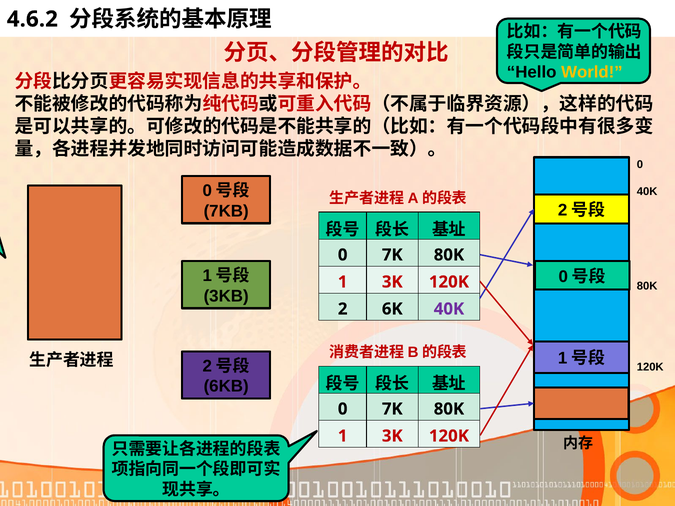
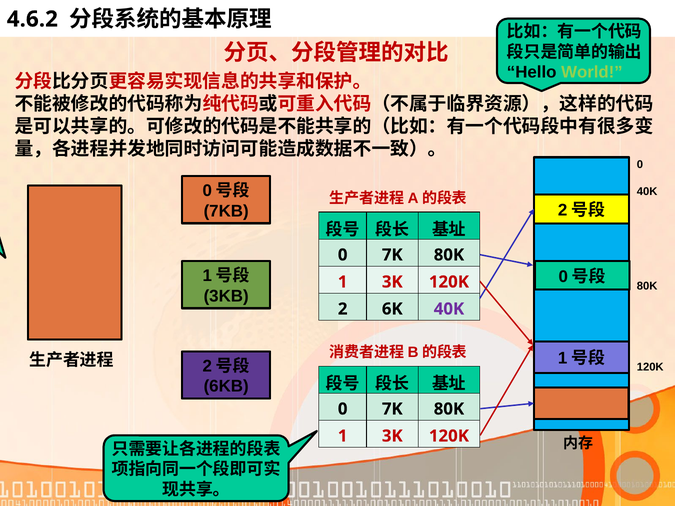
World colour: yellow -> light green (592, 72)
